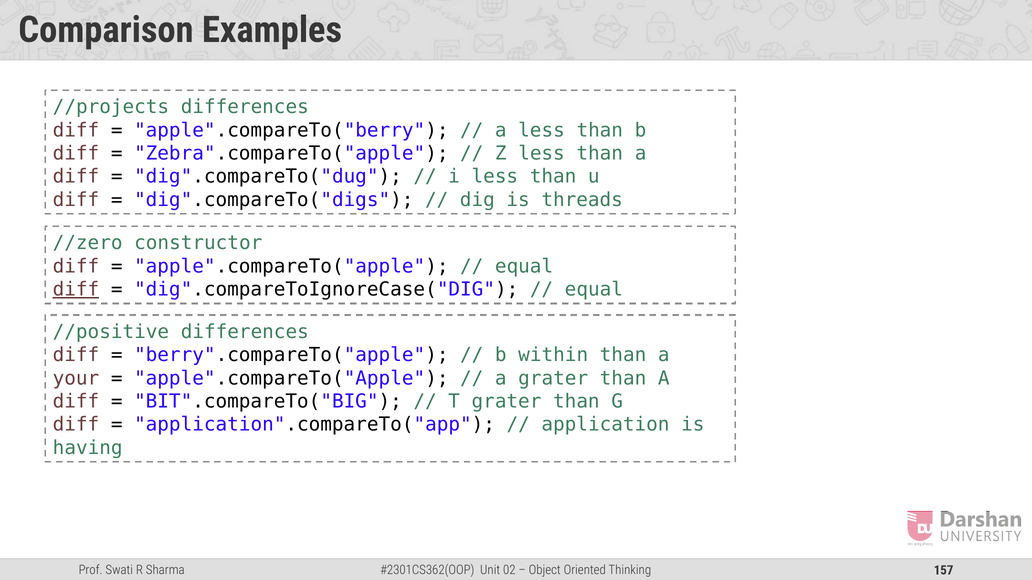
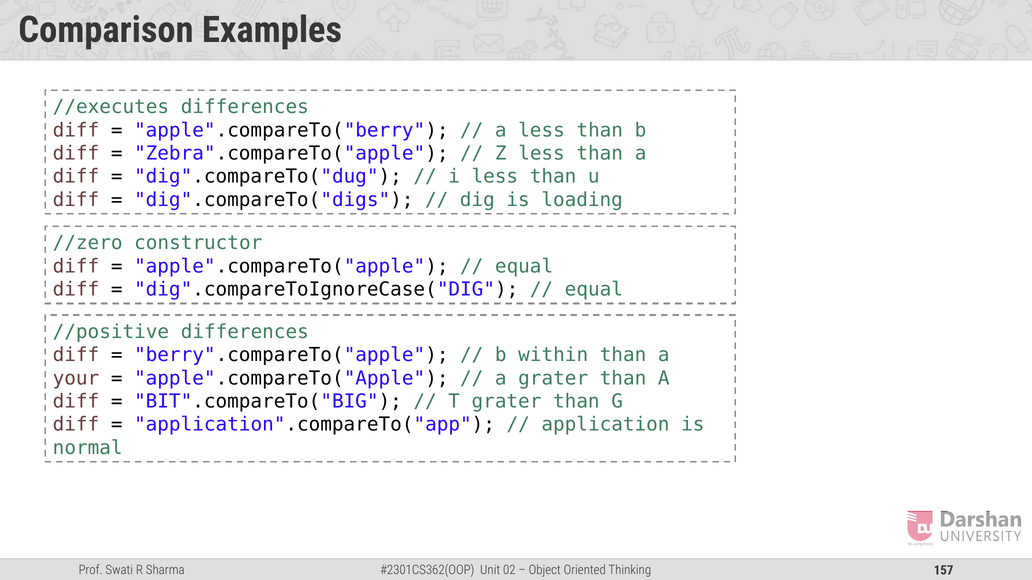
//projects: //projects -> //executes (111, 107)
threads: threads -> loading (582, 200)
diff underline: present -> none (76, 290)
having: having -> normal (88, 448)
